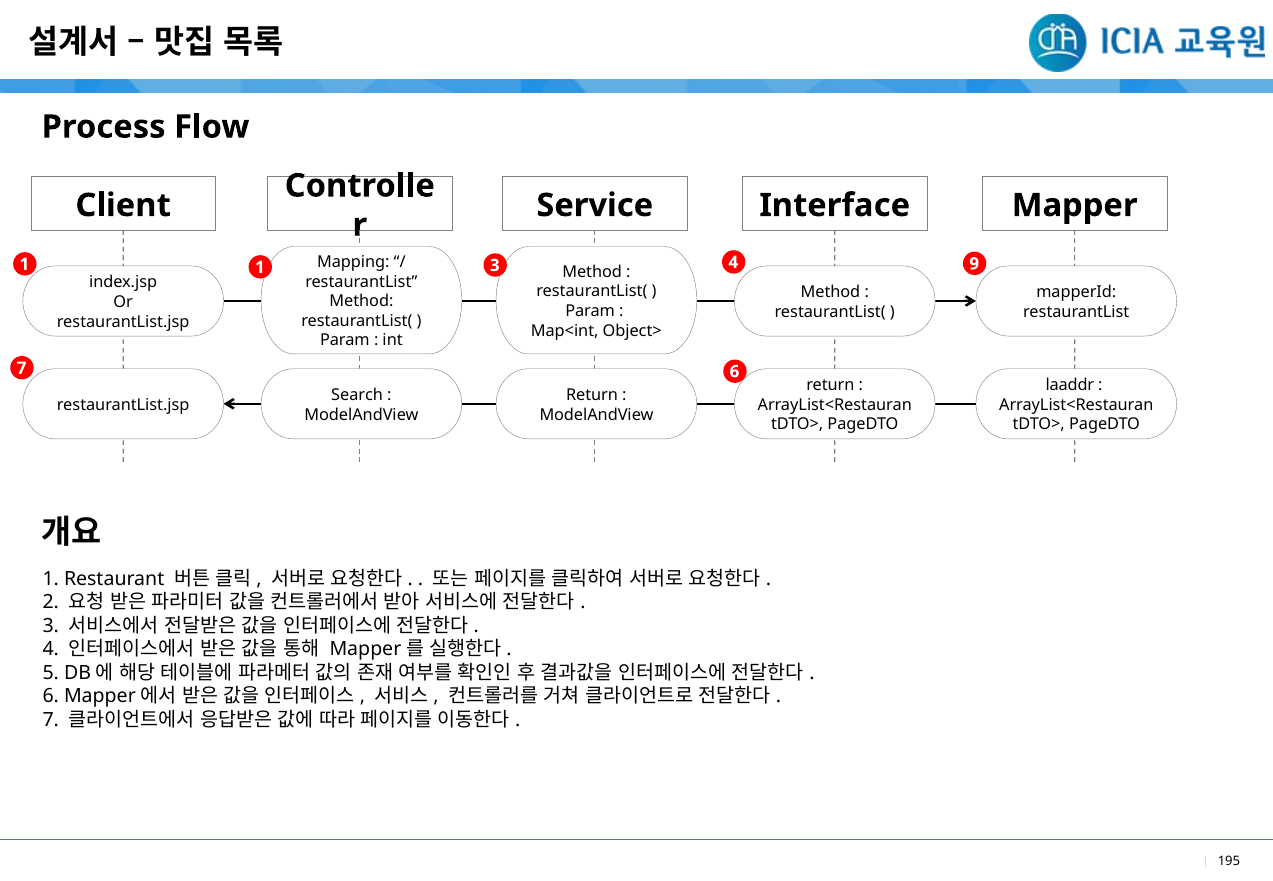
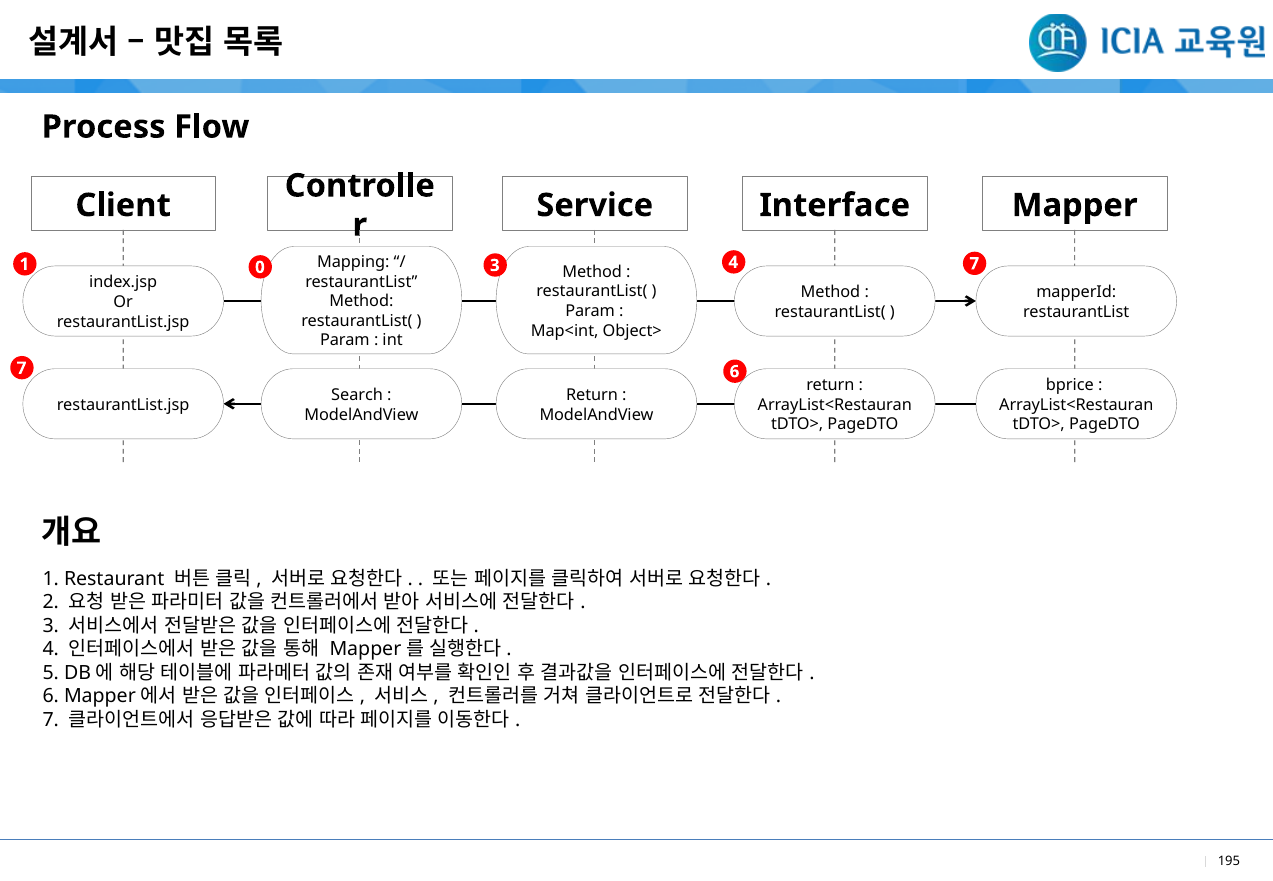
1 1: 1 -> 0 (260, 267)
4 9: 9 -> 7 (974, 264)
laaddr: laaddr -> bprice (1070, 385)
